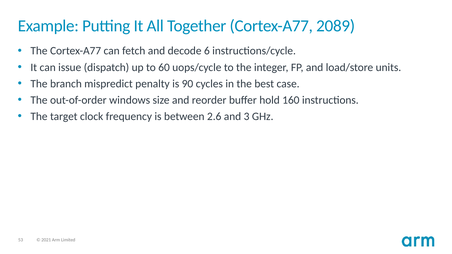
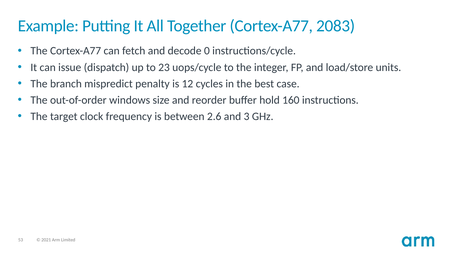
2089: 2089 -> 2083 (336, 26)
6: 6 -> 0 (207, 51)
60: 60 -> 23 (164, 67)
90: 90 -> 12 (187, 84)
